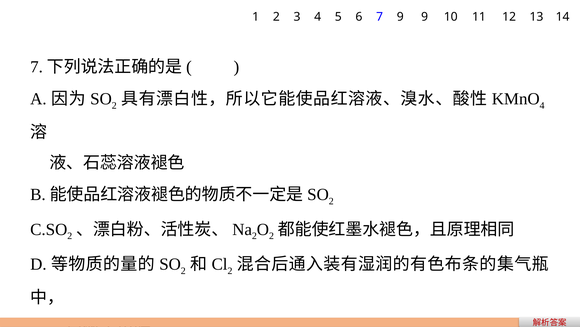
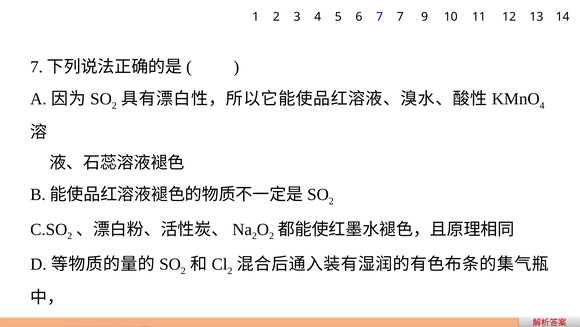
7 9: 9 -> 7 (400, 17)
